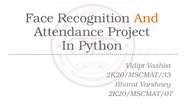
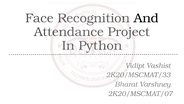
And colour: orange -> black (146, 18)
